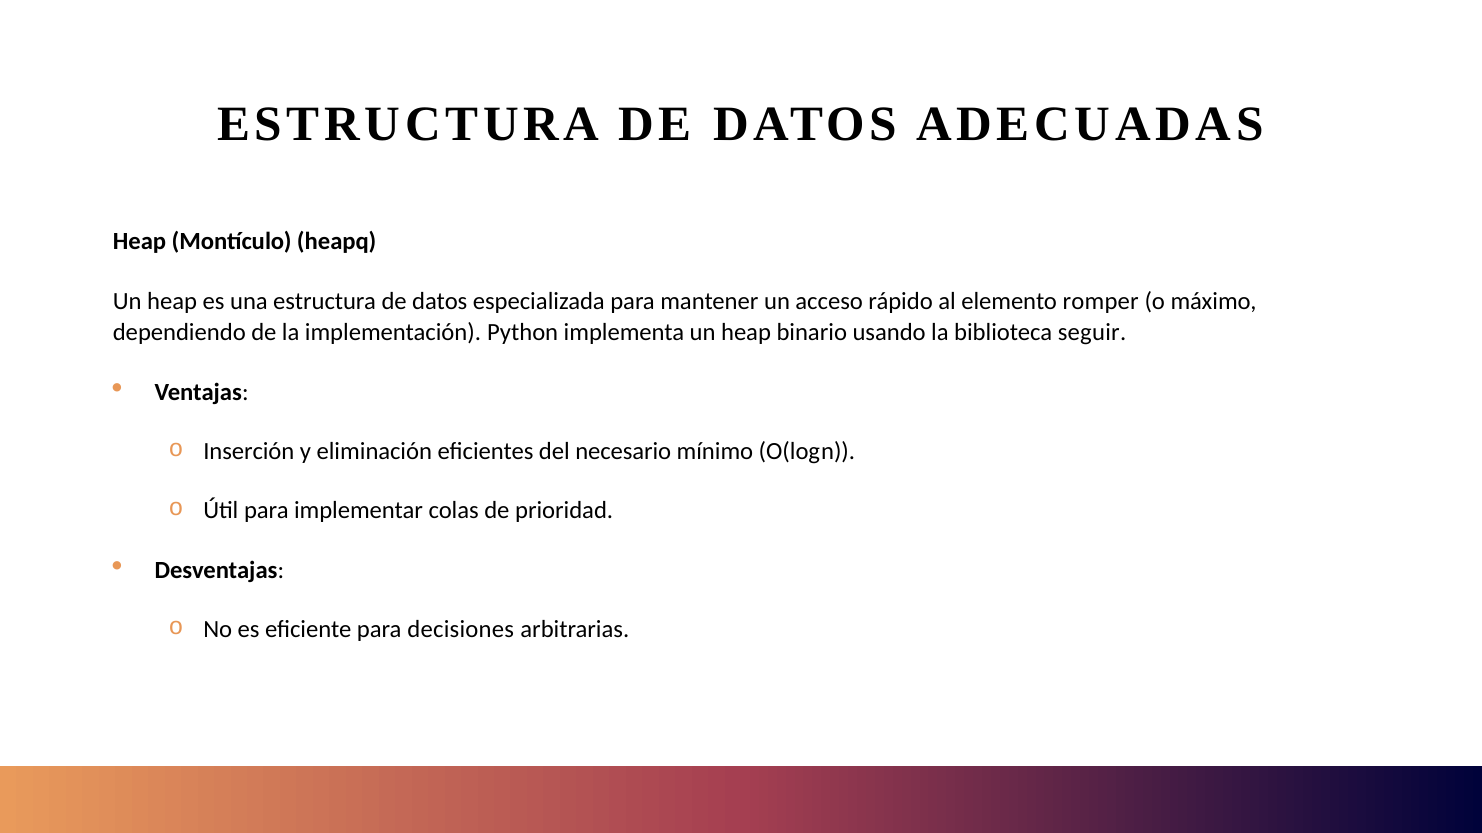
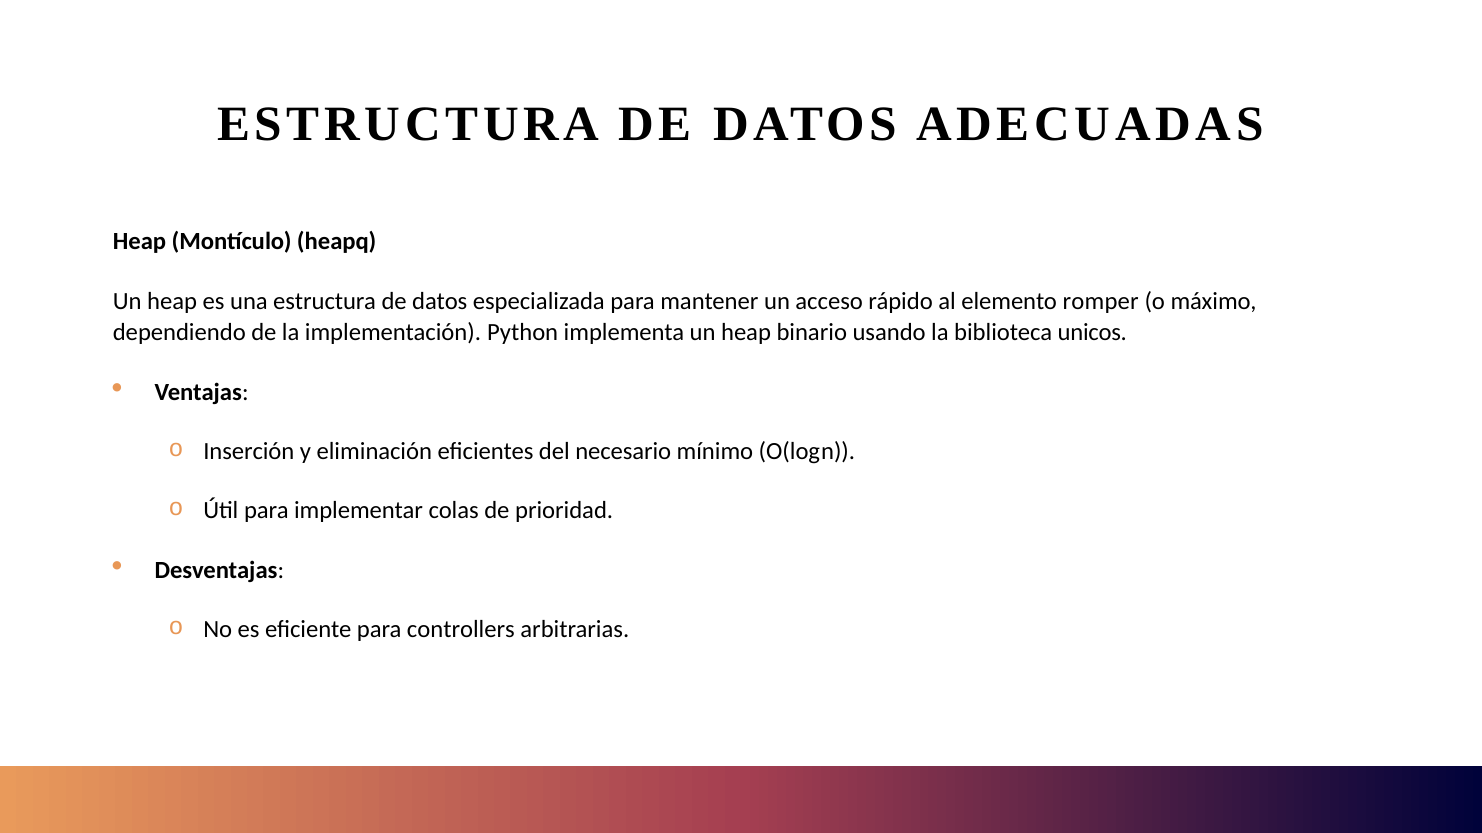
seguir: seguir -> unicos (1092, 333)
decisiones: decisiones -> controllers (461, 630)
